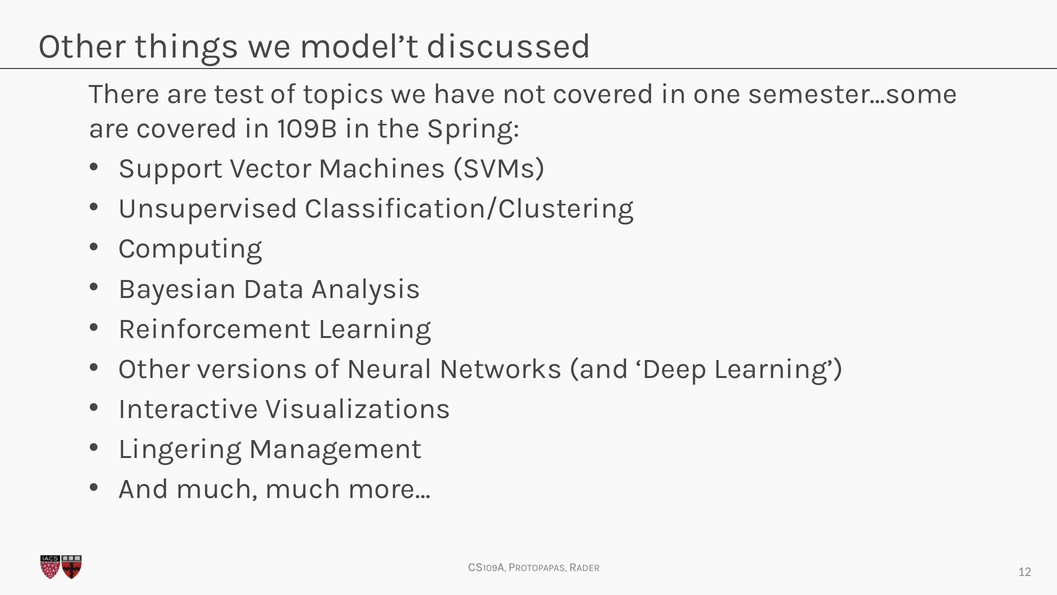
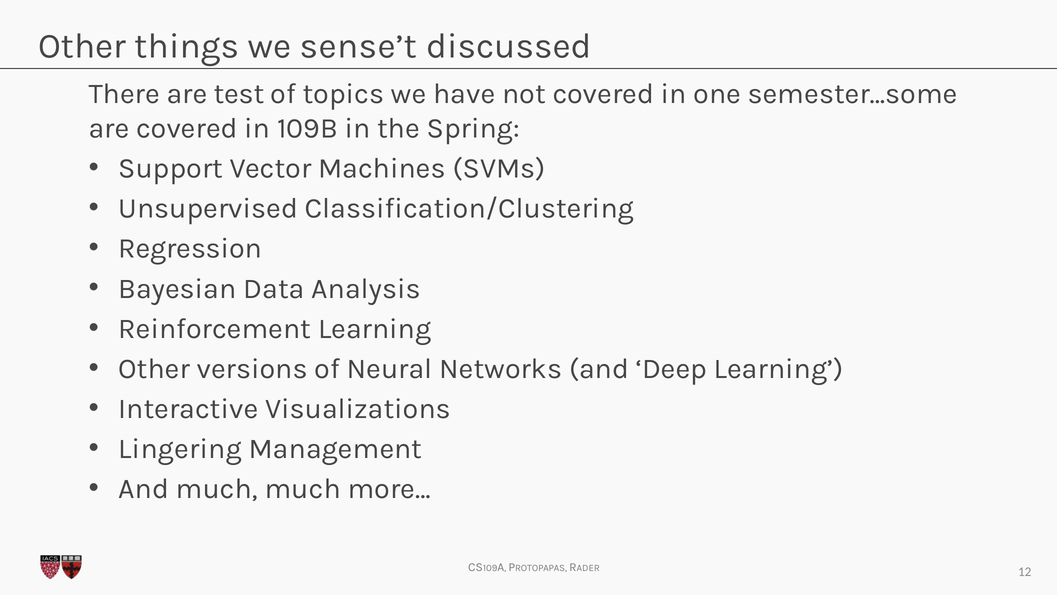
model’t: model’t -> sense’t (359, 46)
Computing: Computing -> Regression (190, 248)
